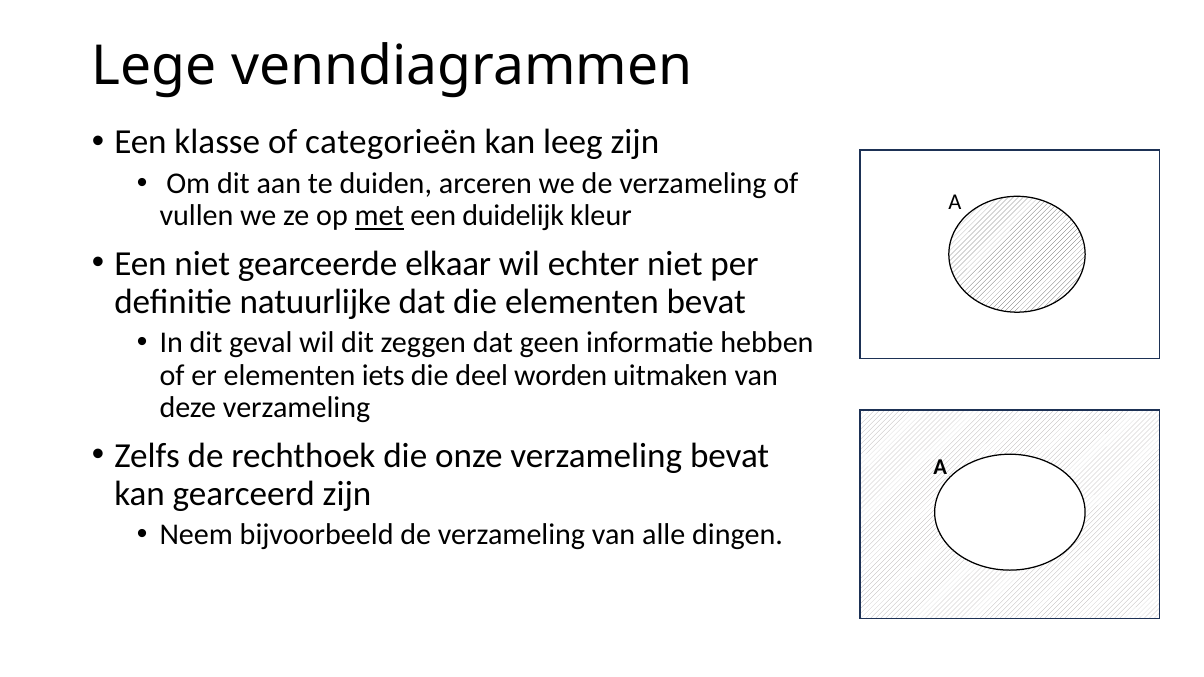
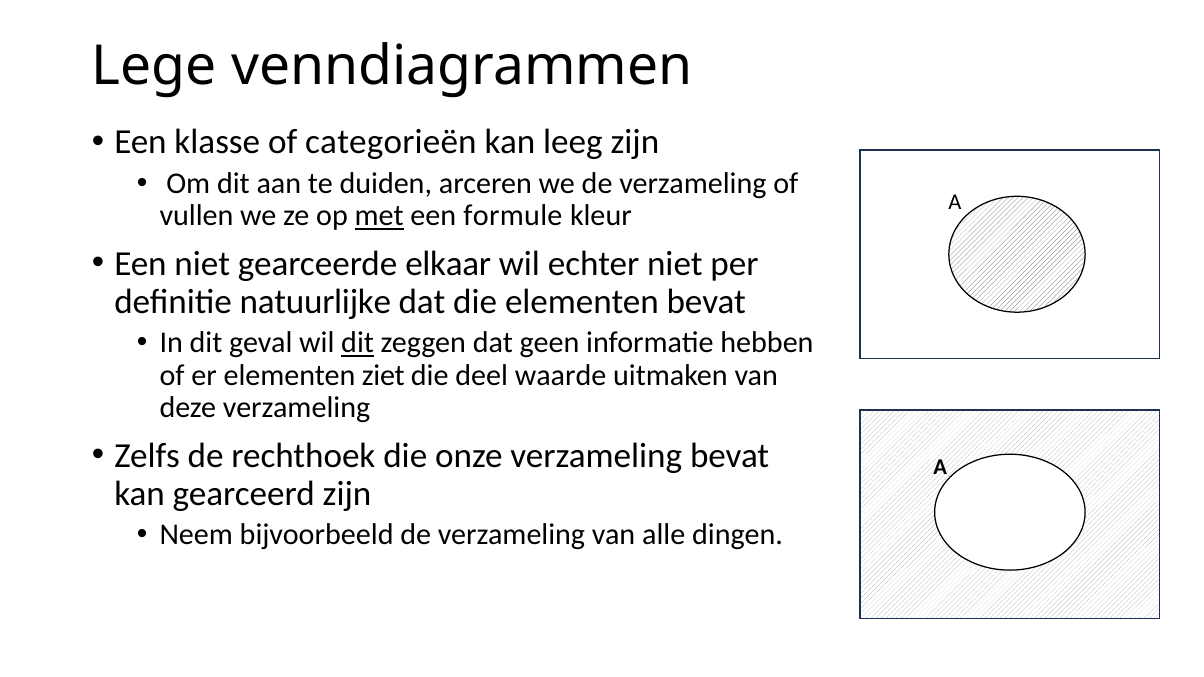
duidelijk: duidelijk -> formule (513, 216)
dit underline: none -> present (358, 343)
iets: iets -> ziet (383, 376)
worden: worden -> waarde (561, 376)
